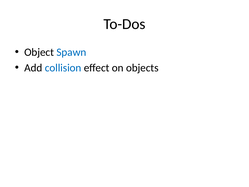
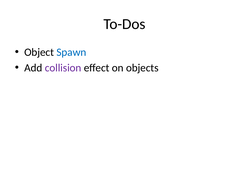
collision colour: blue -> purple (63, 68)
